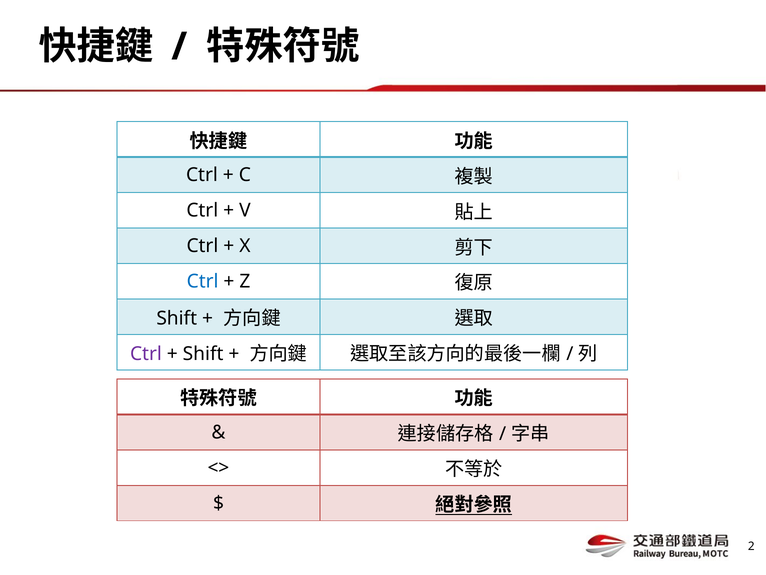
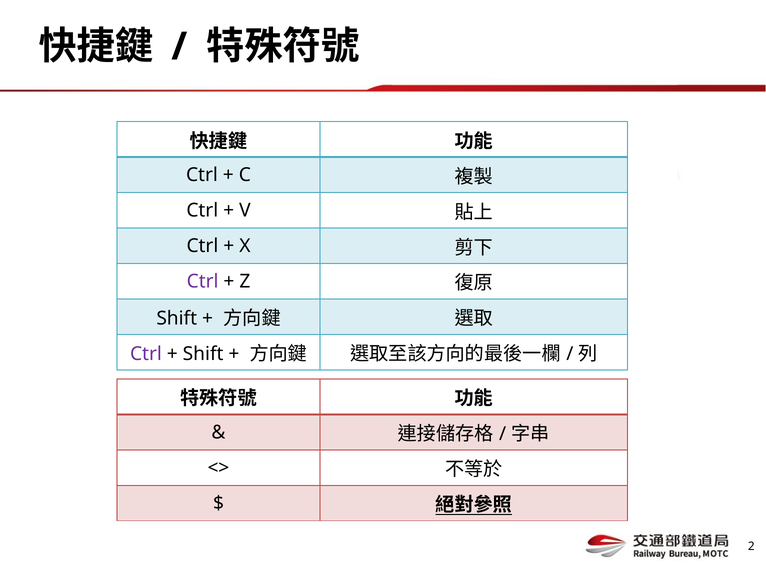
Ctrl colour: blue -> purple (203, 281)
